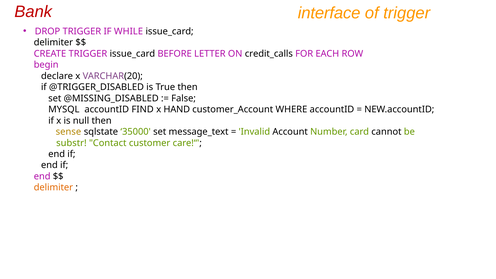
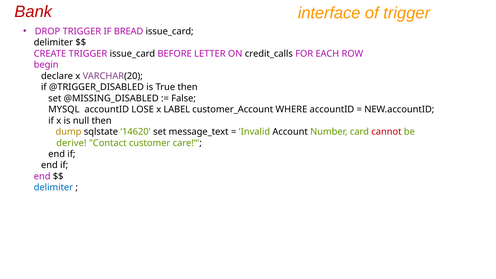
WHILE: WHILE -> BREAD (129, 31)
FIND: FIND -> LOSE (143, 109)
HAND: HAND -> LABEL (177, 109)
sense: sense -> dump (68, 132)
35000: 35000 -> 14620 (136, 132)
cannot colour: black -> red (386, 132)
substr: substr -> derive (71, 143)
delimiter colour: orange -> blue (53, 188)
